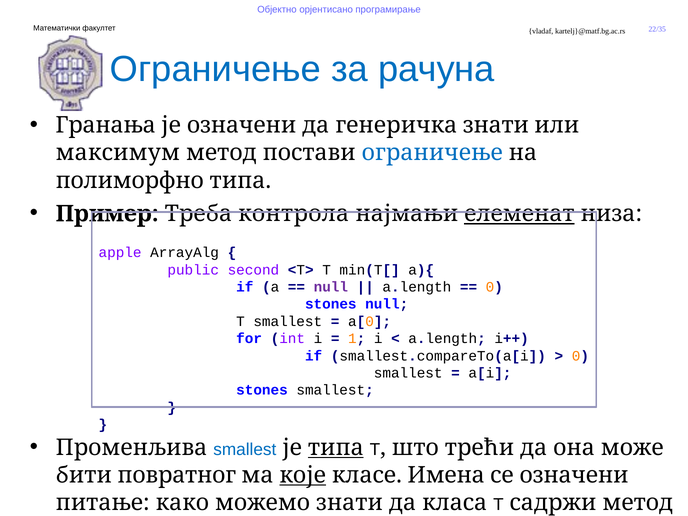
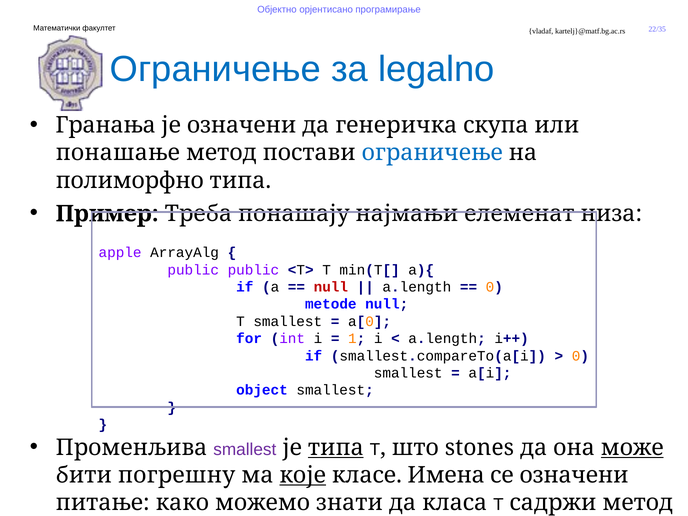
рачуна: рачуна -> legalno (436, 69)
генеричка знати: знати -> скупа (496, 125)
максимум: максимум -> понашање (118, 153)
контрола: контрола -> понашају (294, 214)
елеменат underline: present -> none (519, 214)
public second: second -> public (253, 270)
null colour: purple -> red (331, 287)
stones: stones -> metode (331, 304)
stones: stones -> object (262, 390)
smallest colour: blue -> purple (245, 450)
трећи: трећи -> stones (479, 448)
може underline: none -> present (632, 448)
повратног: повратног -> погрешну (177, 475)
